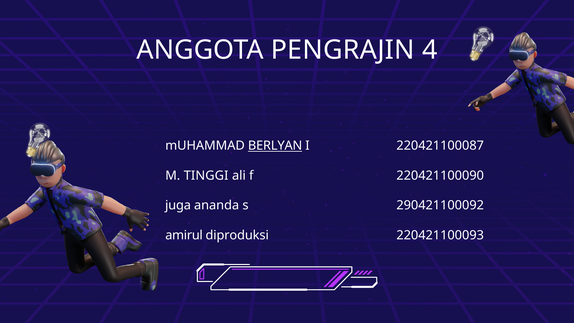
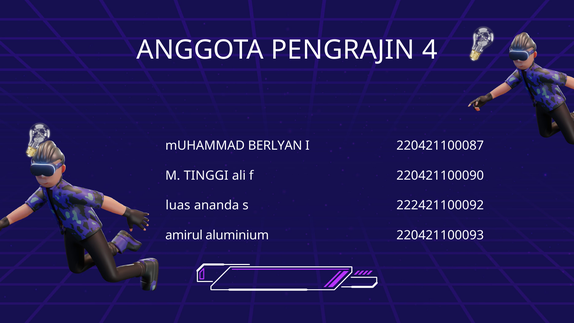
BERLYAN underline: present -> none (275, 146)
juga: juga -> luas (178, 205)
290421100092: 290421100092 -> 222421100092 (440, 205)
diproduksi: diproduksi -> aluminium (237, 235)
